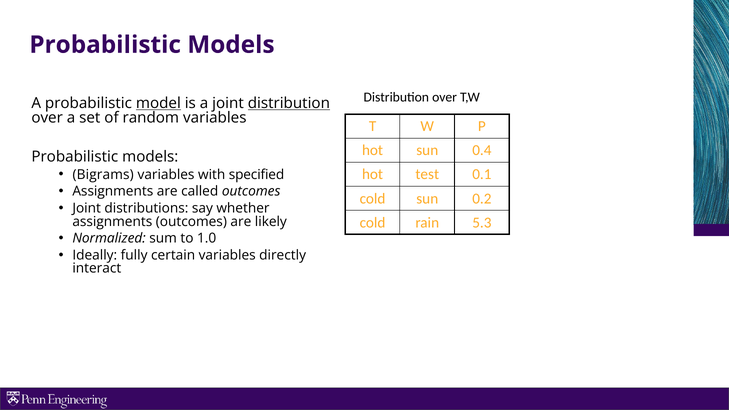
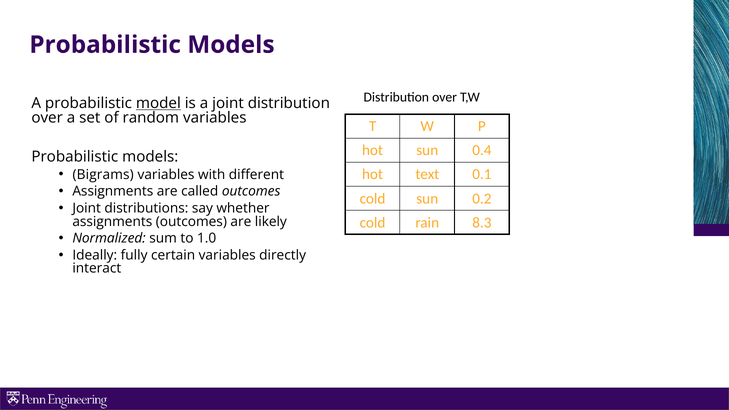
distribution underline: present -> none (289, 103)
specified: specified -> different (256, 175)
test: test -> text (427, 174)
5.3: 5.3 -> 8.3 (482, 223)
